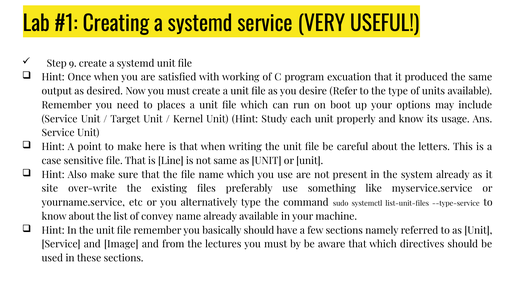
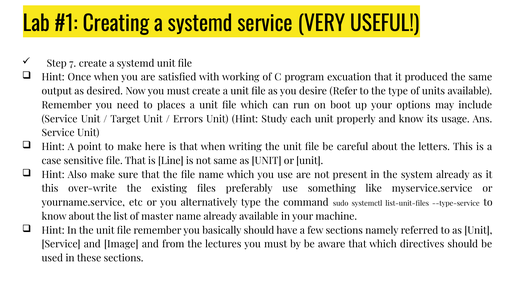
9: 9 -> 7 (73, 63)
Kernel: Kernel -> Errors (188, 119)
site: site -> this (50, 189)
convey: convey -> master (157, 216)
